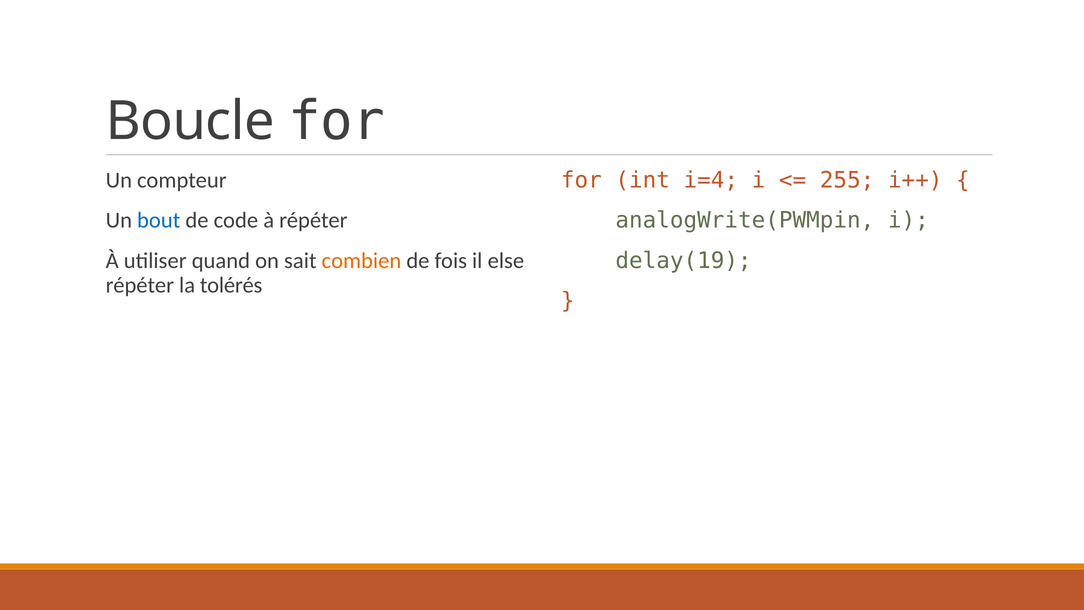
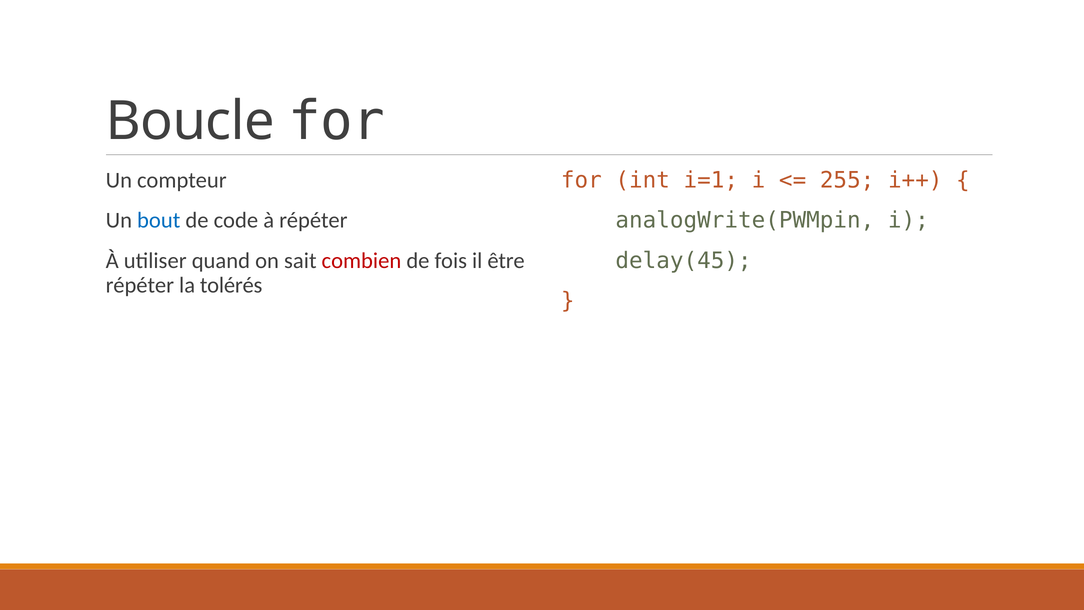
i=4: i=4 -> i=1 (711, 180)
delay(19: delay(19 -> delay(45 (684, 261)
combien colour: orange -> red (361, 261)
else: else -> être (506, 261)
